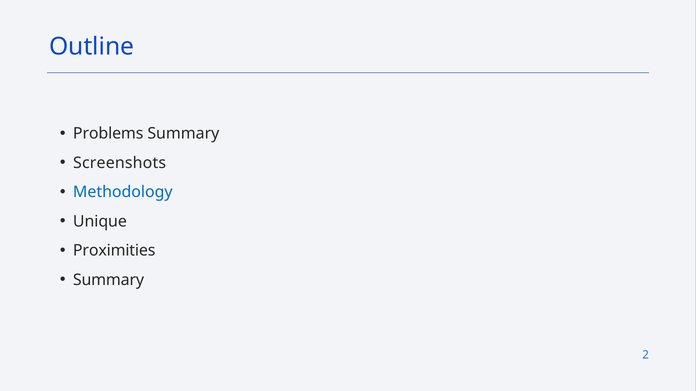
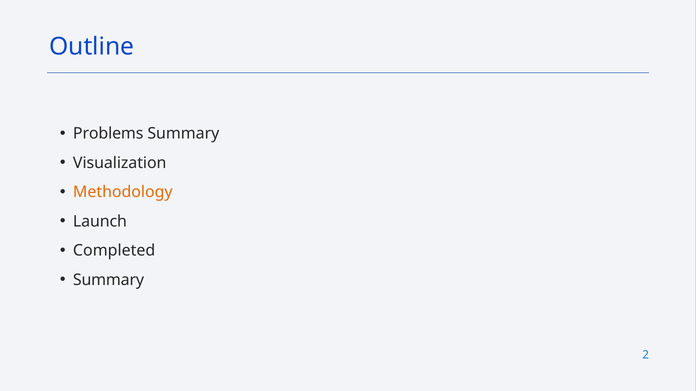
Screenshots: Screenshots -> Visualization (120, 163)
Methodology colour: blue -> orange (123, 192)
Unique: Unique -> Launch (100, 222)
Proximities: Proximities -> Completed (114, 251)
